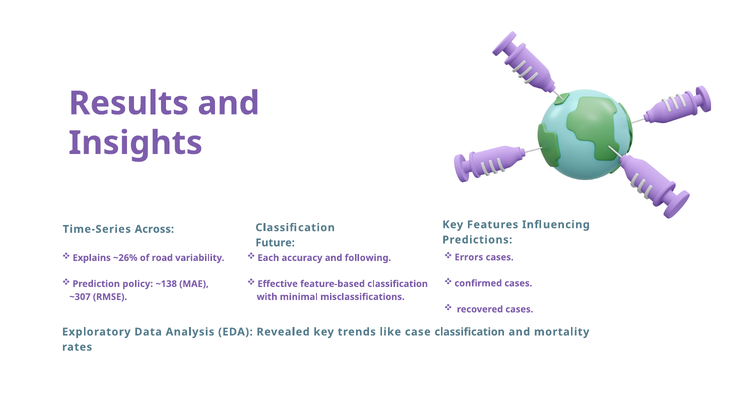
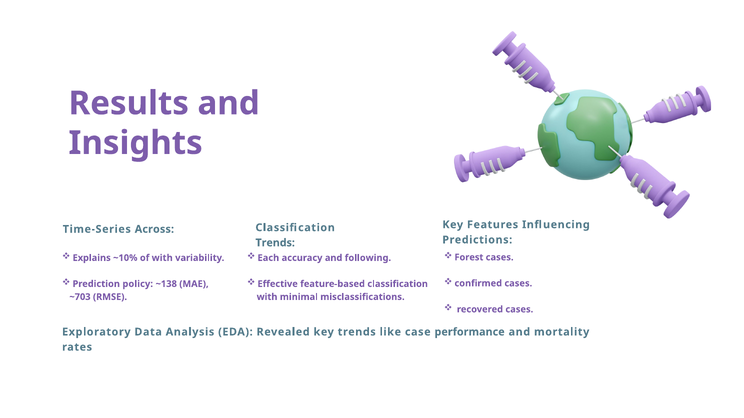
Future: Future -> Trends (275, 243)
Errors: Errors -> Forest (469, 258)
~26%: ~26% -> ~10% (125, 258)
of road: road -> with (162, 258)
~307: ~307 -> ~703 (80, 297)
case classification: classification -> performance (470, 332)
